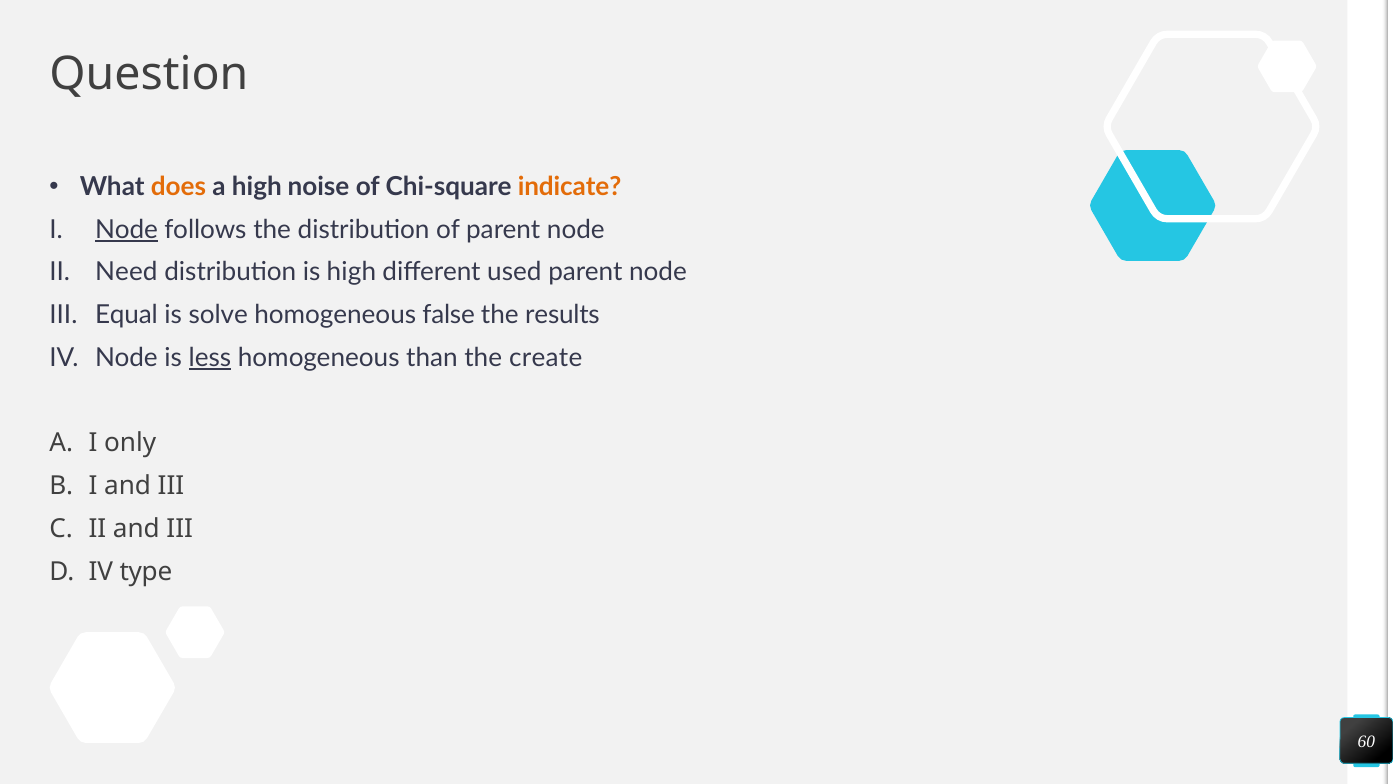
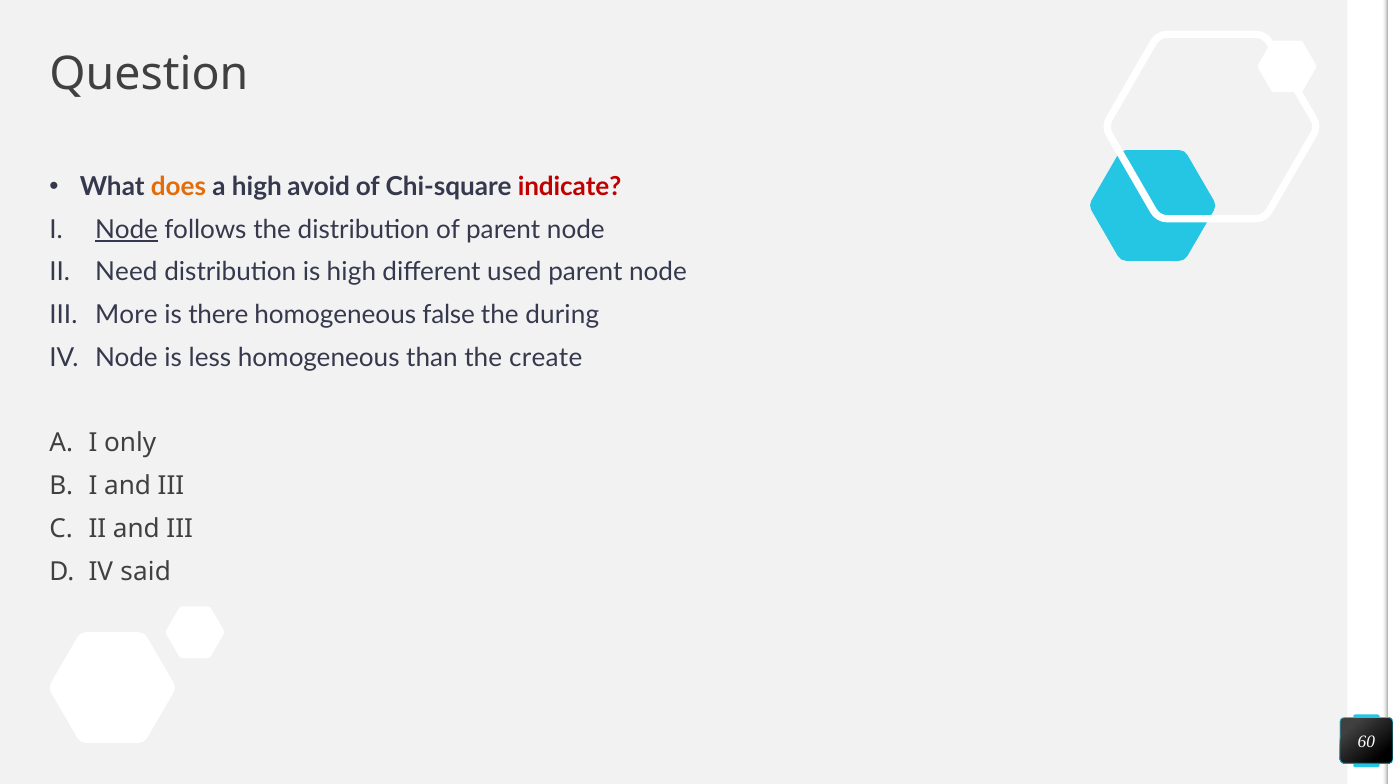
noise: noise -> avoid (319, 187)
indicate colour: orange -> red (570, 187)
Equal: Equal -> More (126, 315)
solve: solve -> there (218, 315)
results: results -> during (562, 315)
less underline: present -> none (210, 358)
type: type -> said (146, 571)
